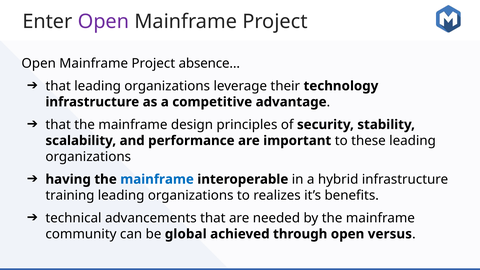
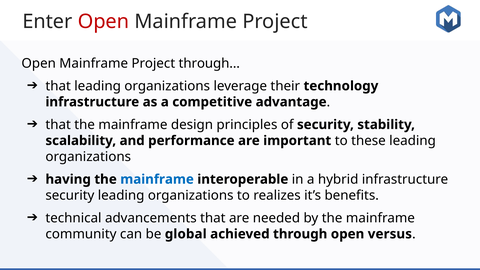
Open colour: purple -> red (104, 22)
absence…: absence… -> through… (209, 63)
training: training -> security (70, 195)
